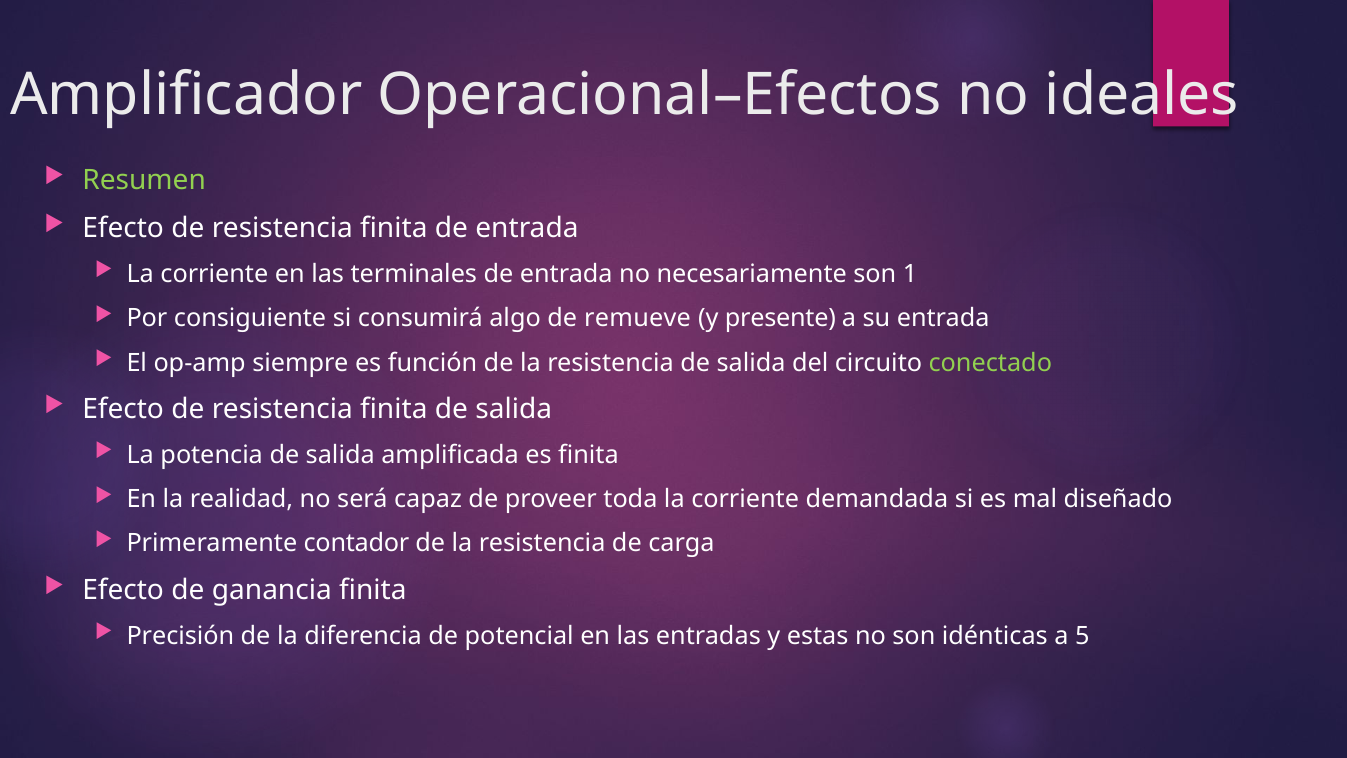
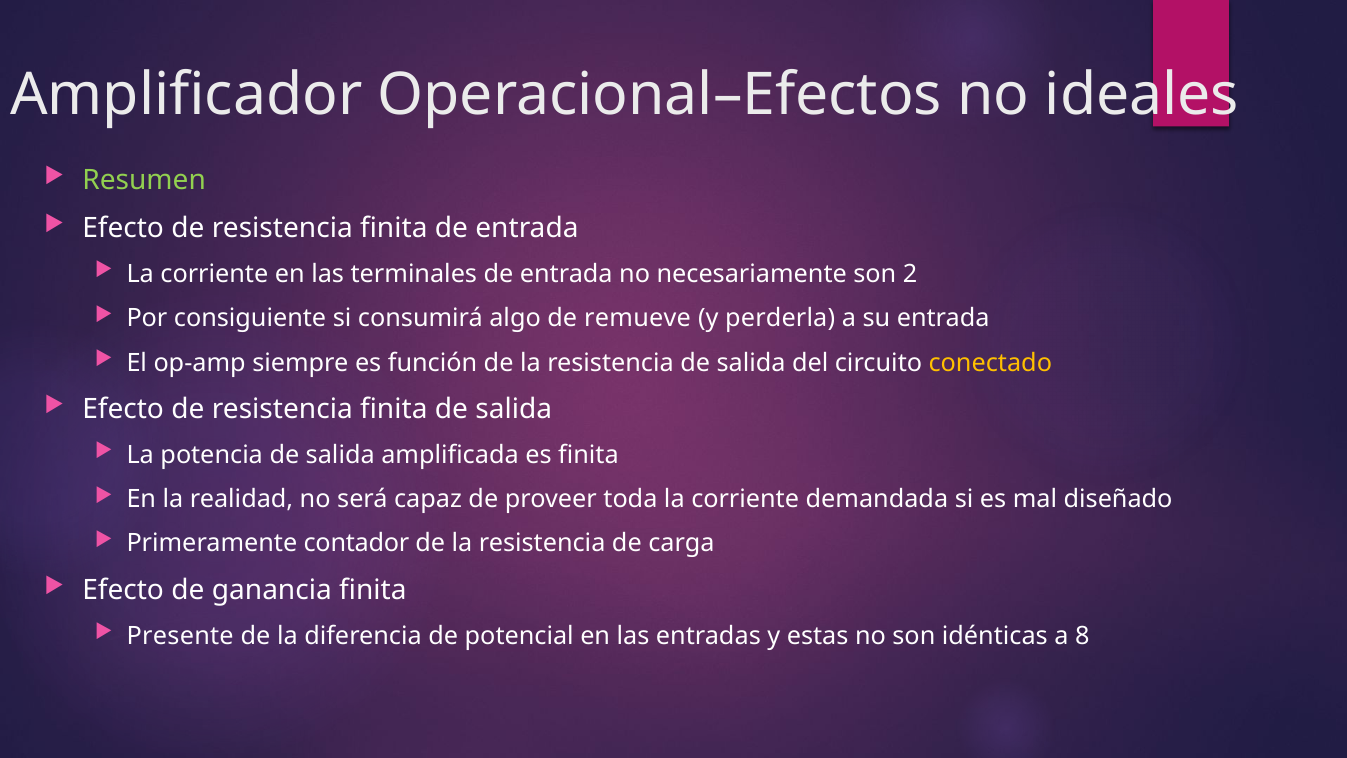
1: 1 -> 2 (910, 274)
presente: presente -> perderla (780, 318)
conectado colour: light green -> yellow (990, 363)
Precisión: Precisión -> Presente (180, 635)
5: 5 -> 8 (1082, 635)
